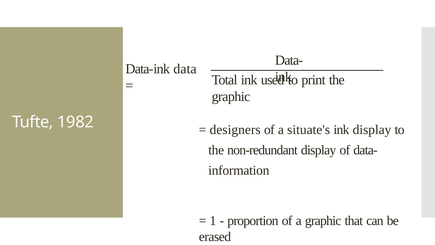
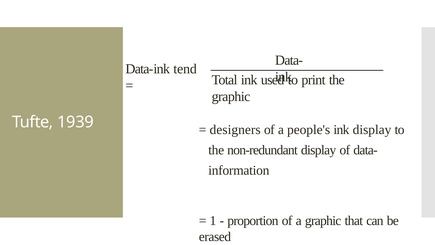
data: data -> tend (185, 69)
1982: 1982 -> 1939 (76, 122)
situate's: situate's -> people's (309, 130)
